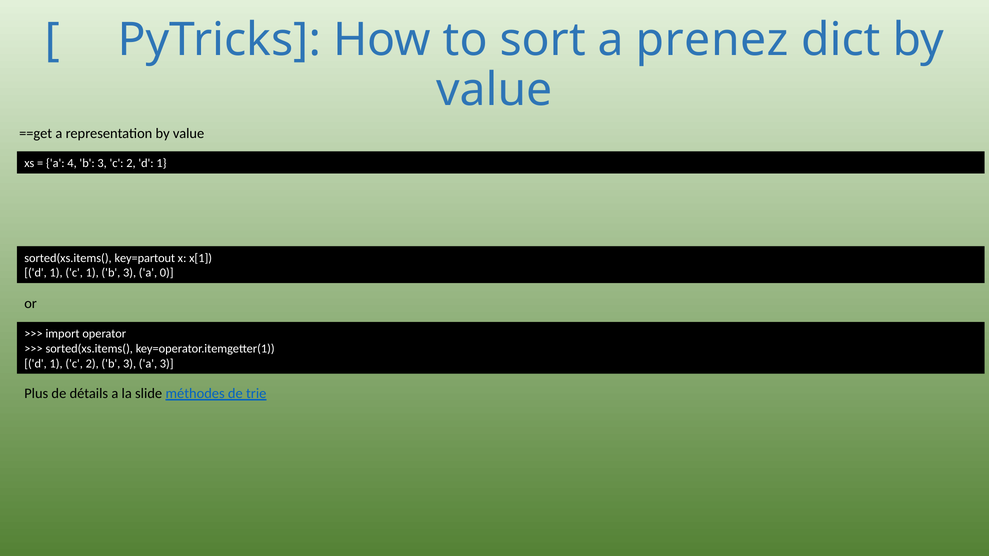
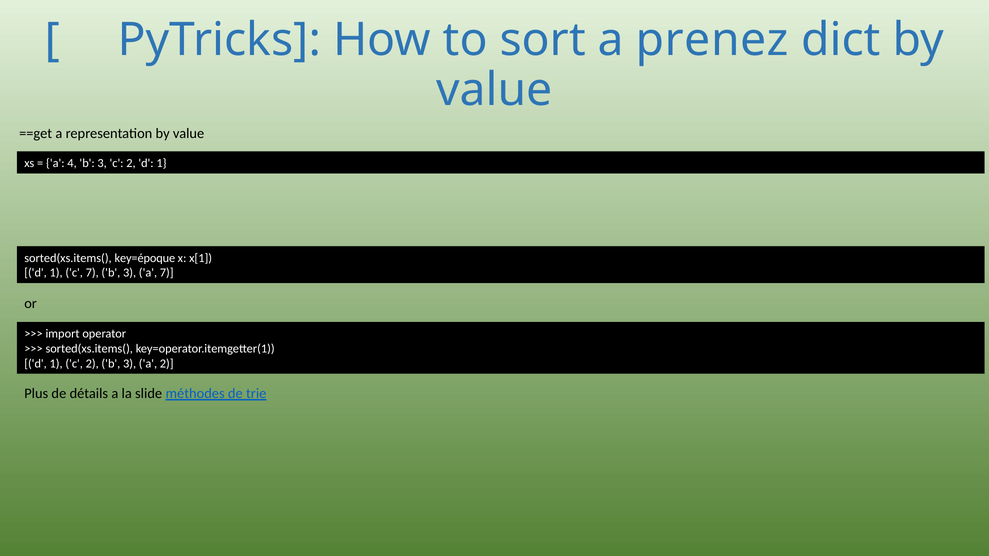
key=partout: key=partout -> key=époque (145, 258)
c 1: 1 -> 7 (92, 273)
a 0: 0 -> 7 (167, 273)
a 3: 3 -> 2 (167, 364)
